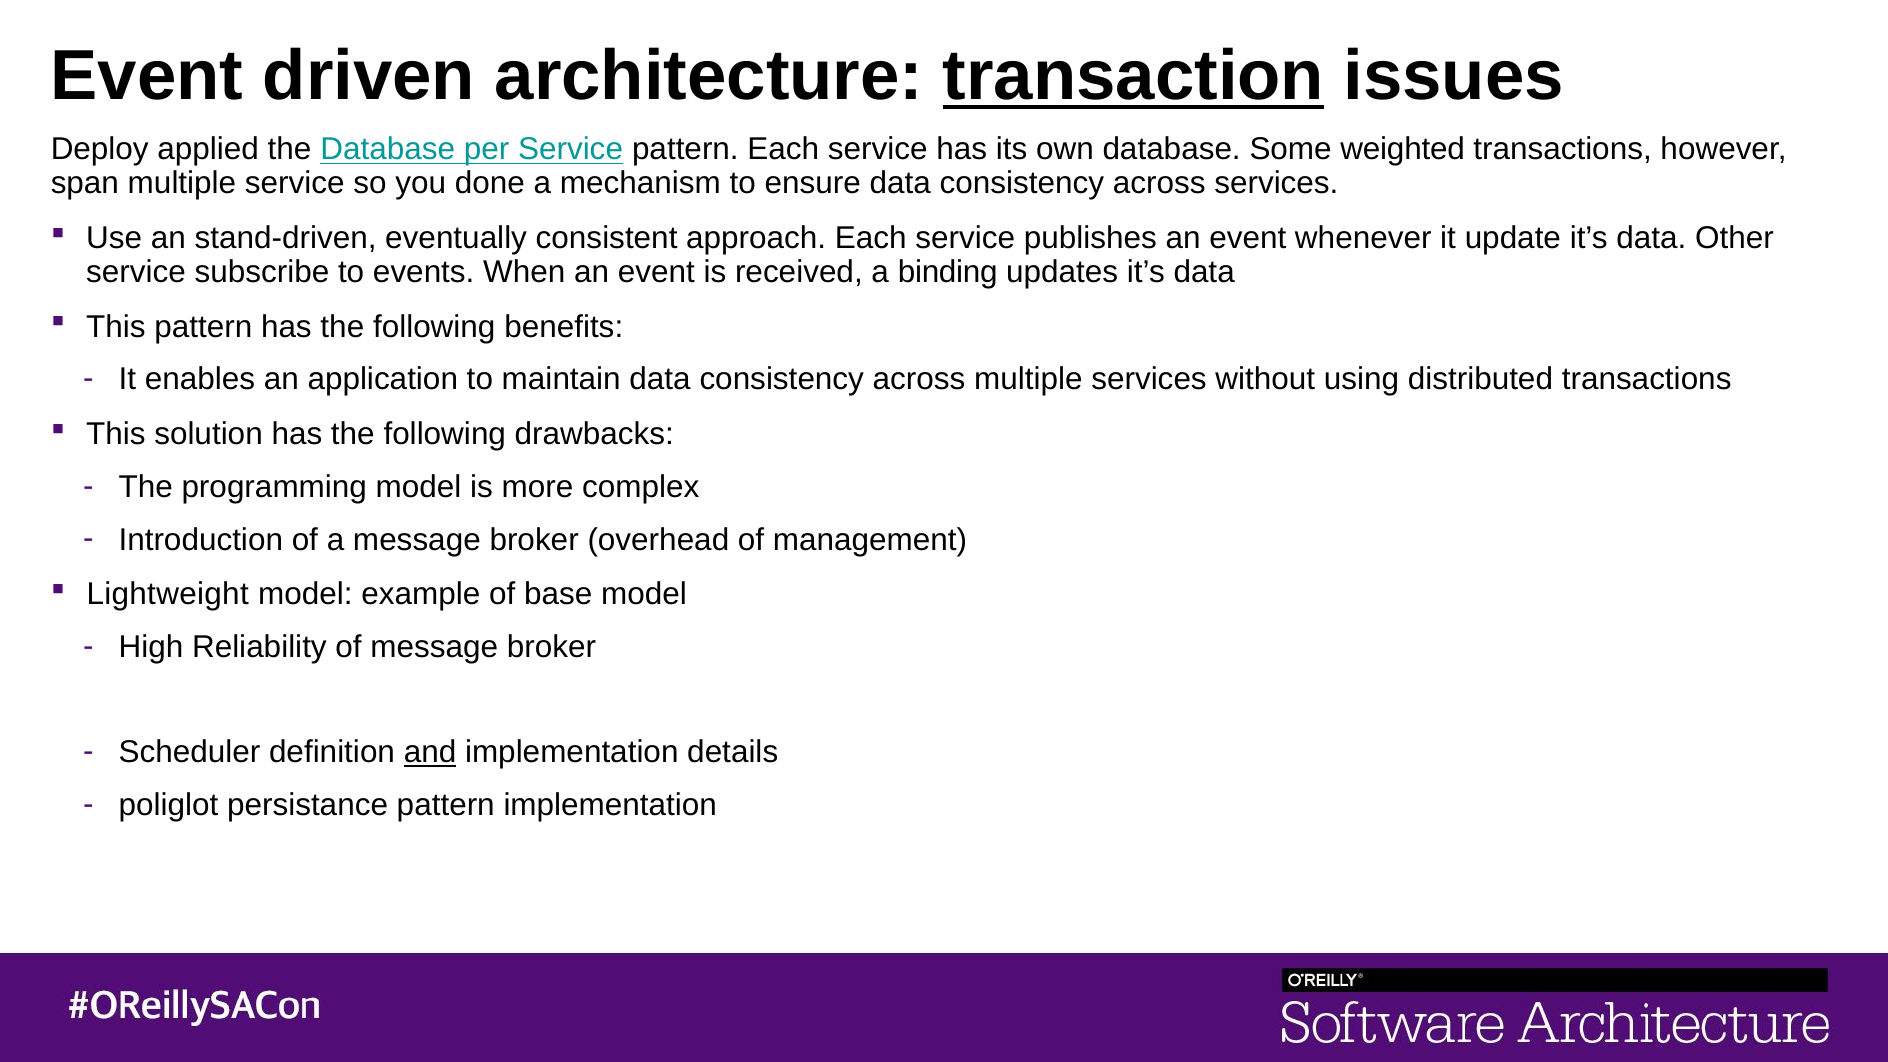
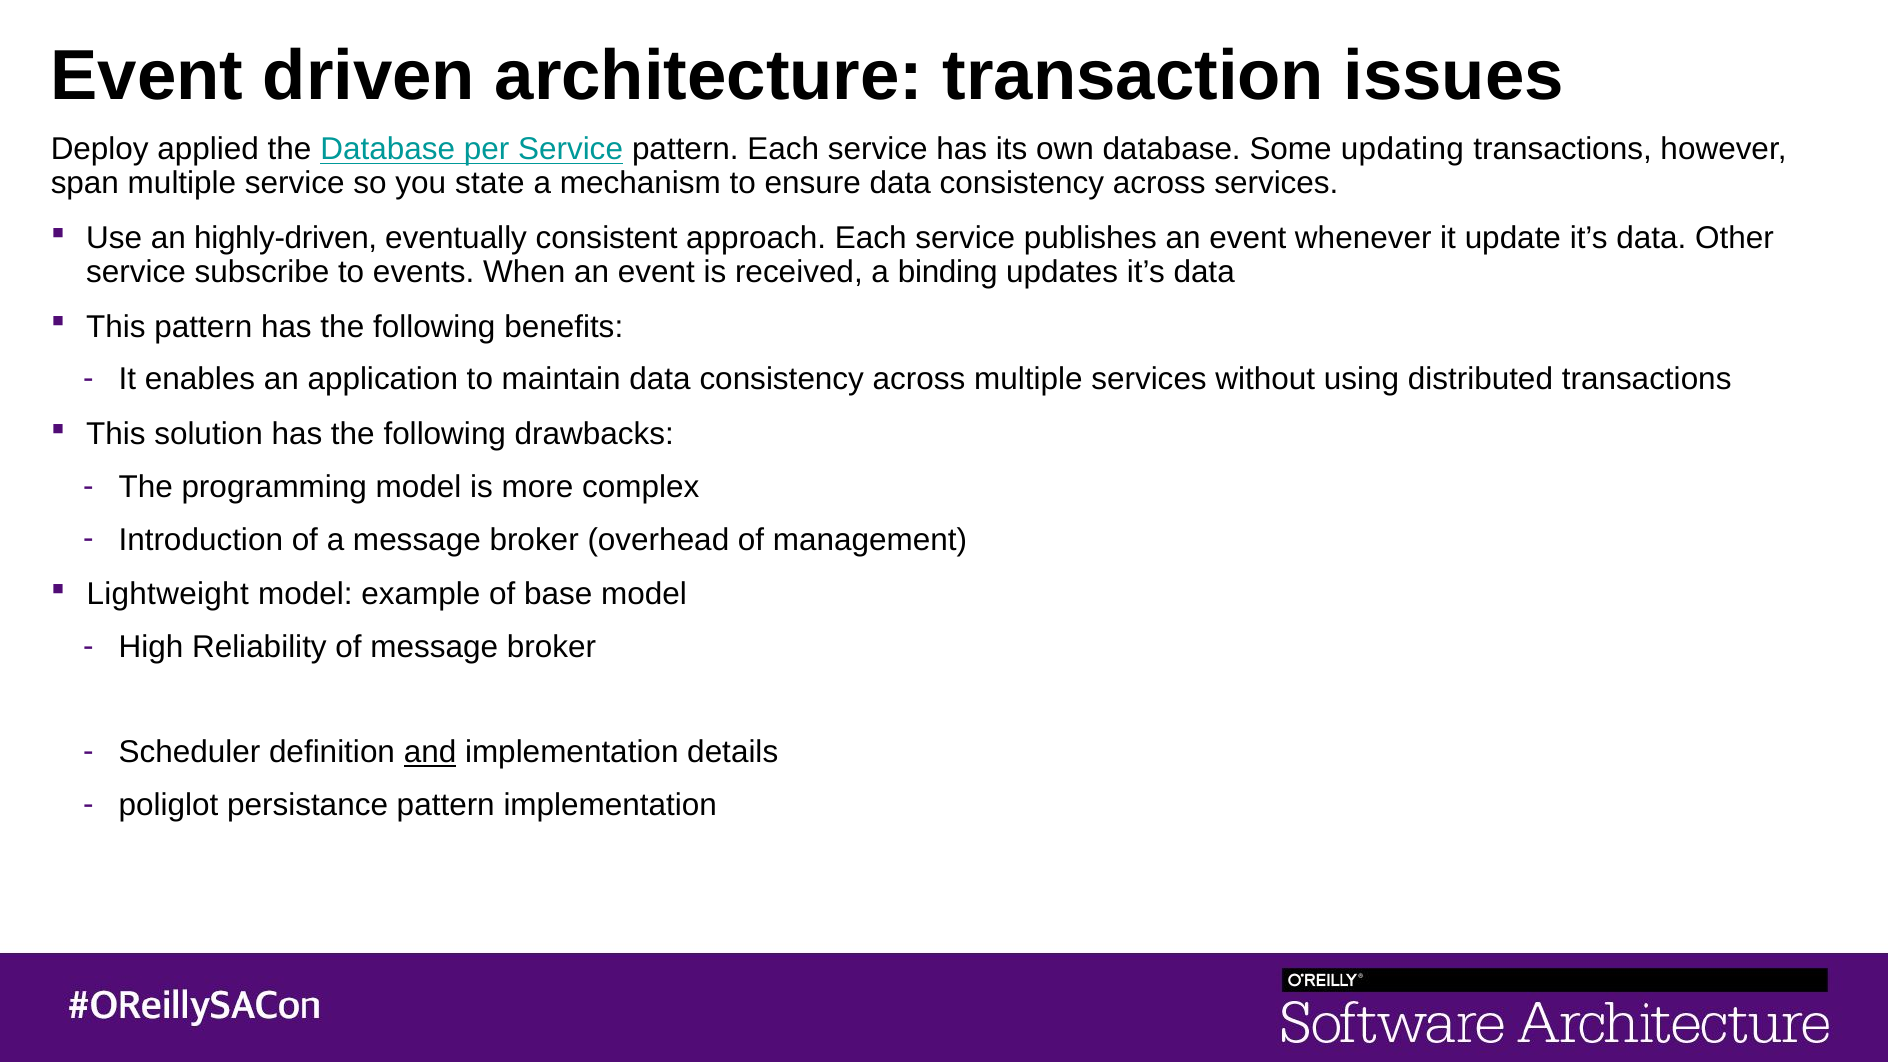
transaction underline: present -> none (1133, 76)
weighted: weighted -> updating (1402, 150)
done: done -> state (490, 184)
stand-driven: stand-driven -> highly-driven (286, 238)
